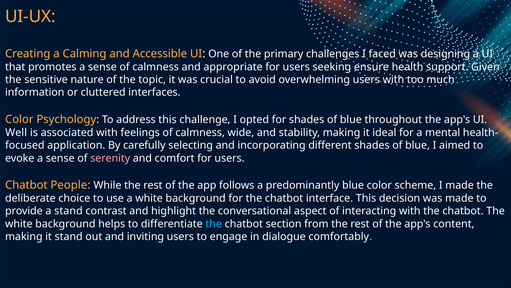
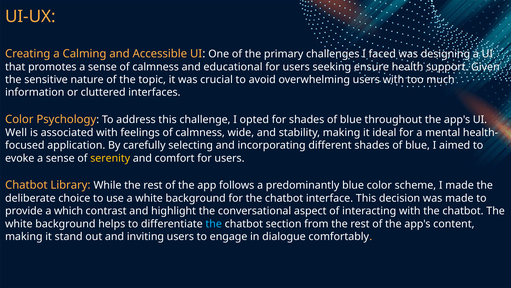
appropriate: appropriate -> educational (233, 67)
serenity colour: pink -> yellow (110, 158)
People: People -> Library (70, 185)
a stand: stand -> which (69, 211)
